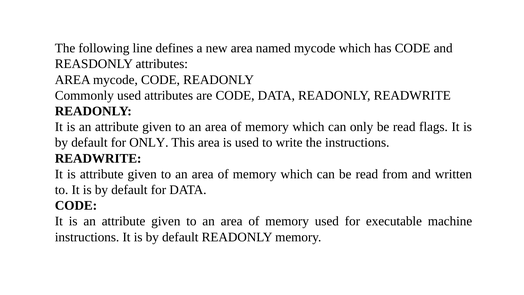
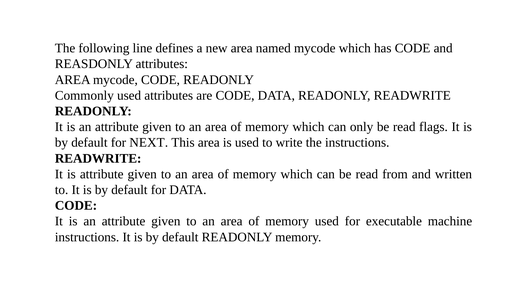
for ONLY: ONLY -> NEXT (149, 143)
